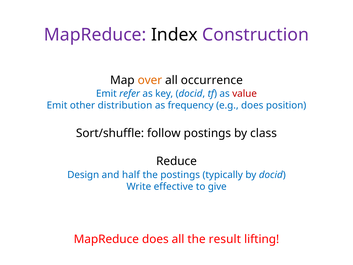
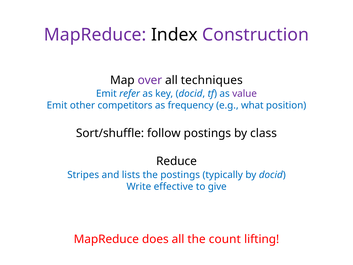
over colour: orange -> purple (150, 80)
occurrence: occurrence -> techniques (212, 80)
value colour: red -> purple (245, 93)
distribution: distribution -> competitors (125, 105)
e.g does: does -> what (252, 105)
Design: Design -> Stripes (83, 175)
half: half -> lists (131, 175)
result: result -> count (225, 239)
